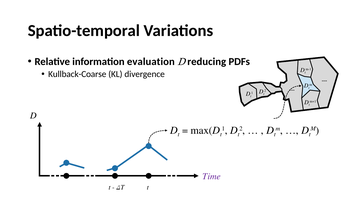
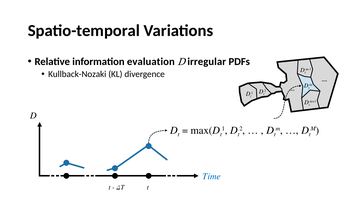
reducing: reducing -> irregular (207, 62)
Kullback-Coarse: Kullback-Coarse -> Kullback-Nozaki (77, 74)
Time colour: purple -> blue (212, 176)
